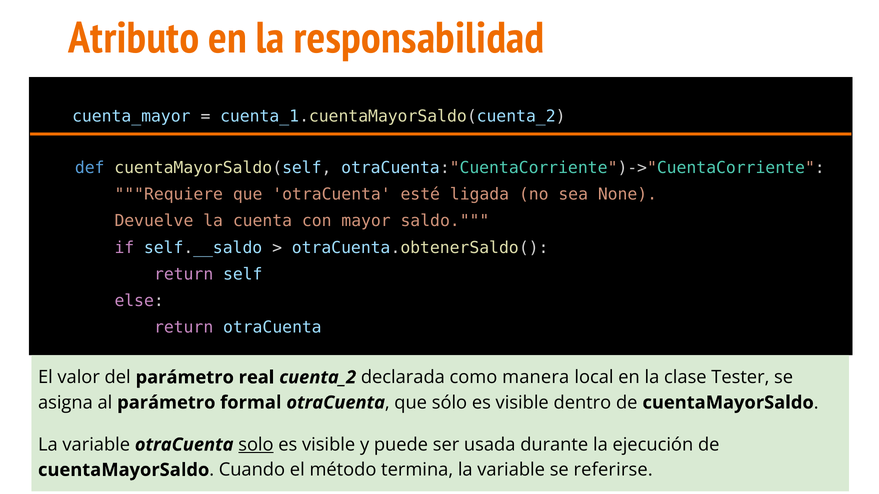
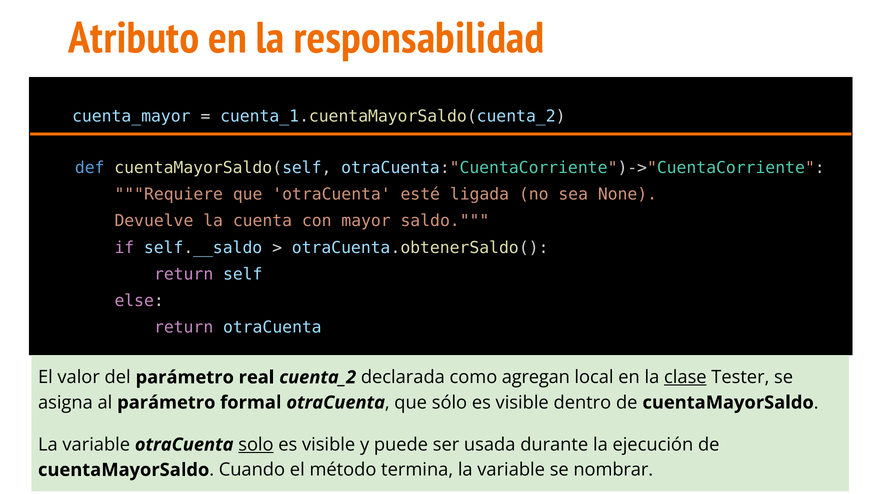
manera: manera -> agregan (536, 378)
clase underline: none -> present (685, 378)
referirse: referirse -> nombrar (613, 470)
